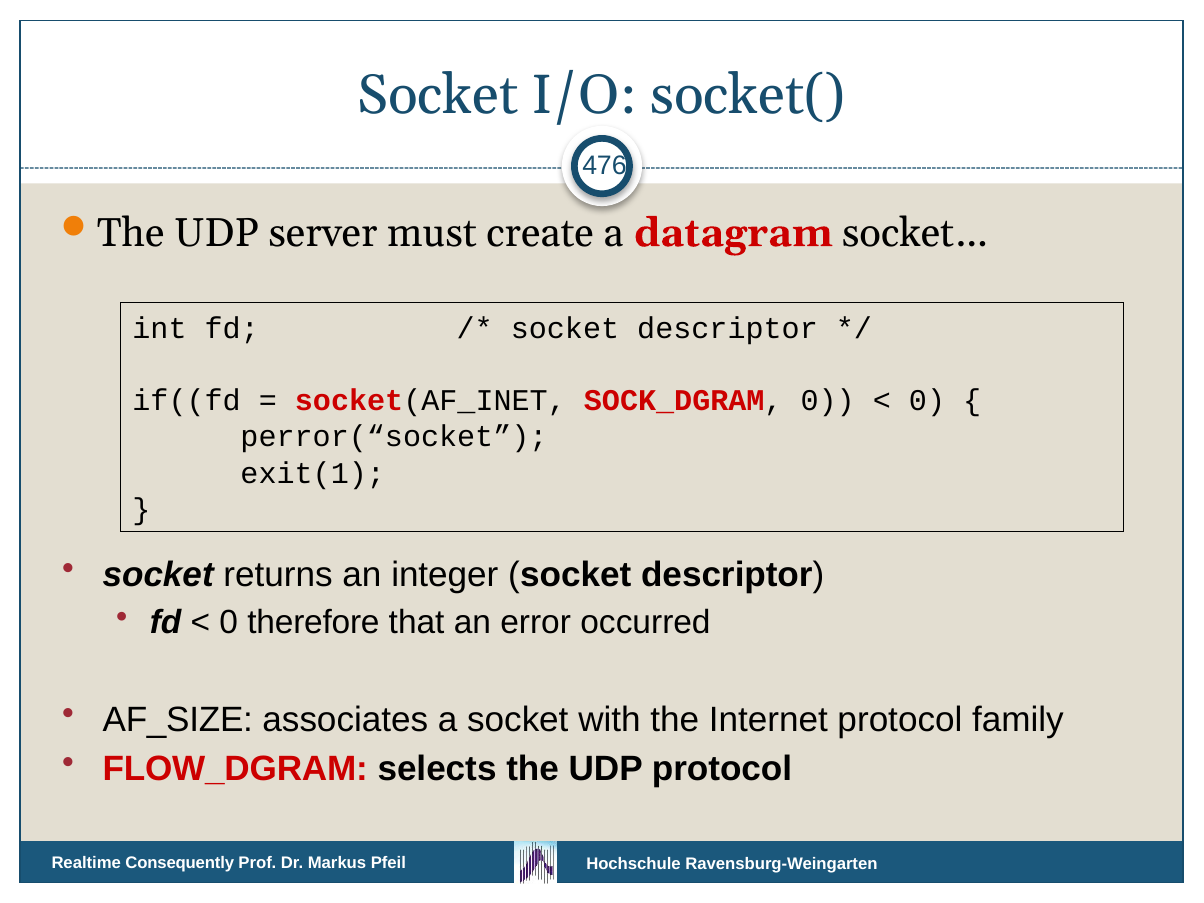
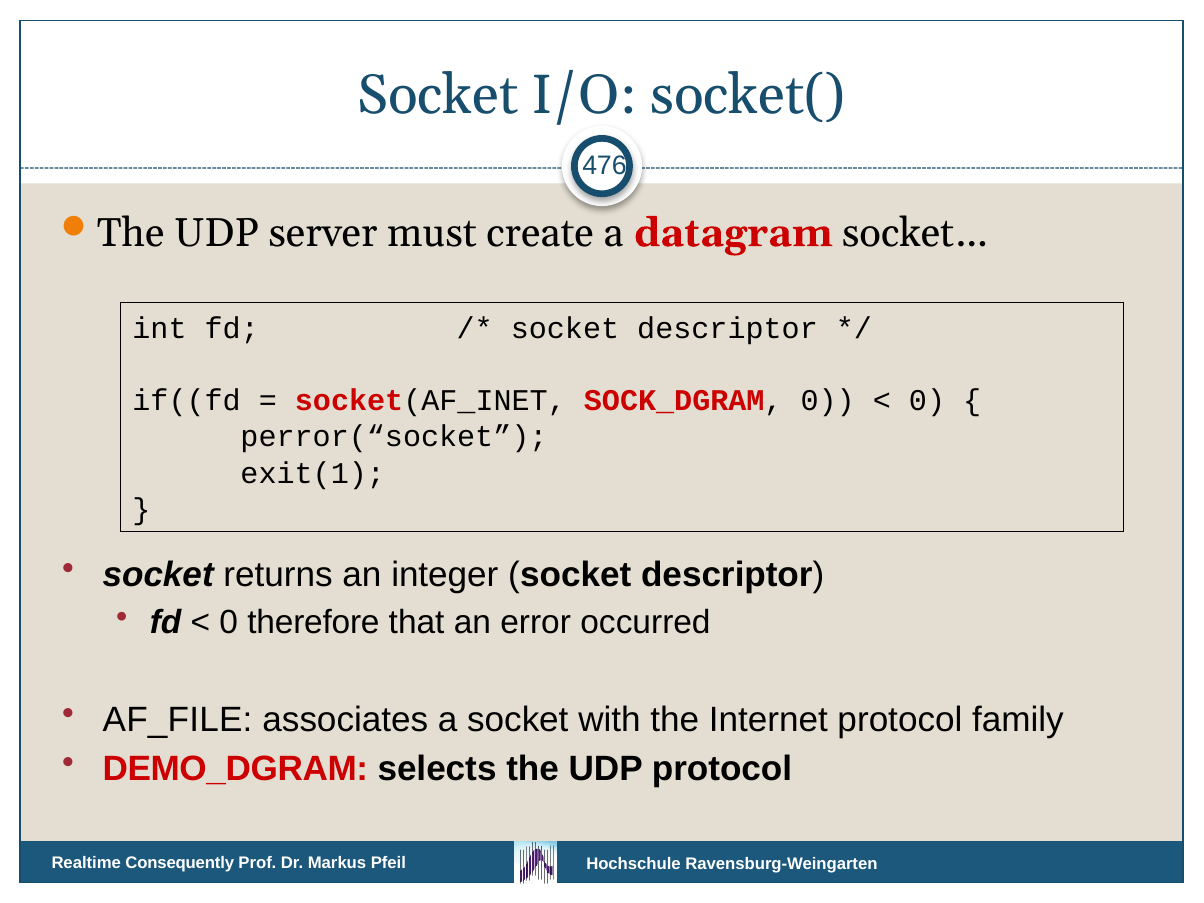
AF_SIZE: AF_SIZE -> AF_FILE (178, 720)
FLOW_DGRAM: FLOW_DGRAM -> DEMO_DGRAM (235, 769)
